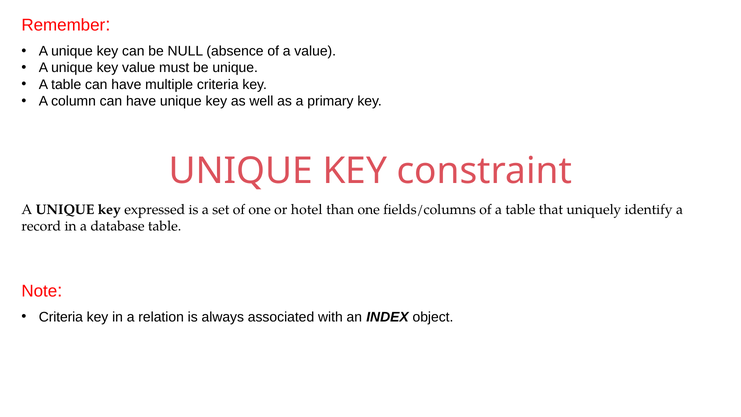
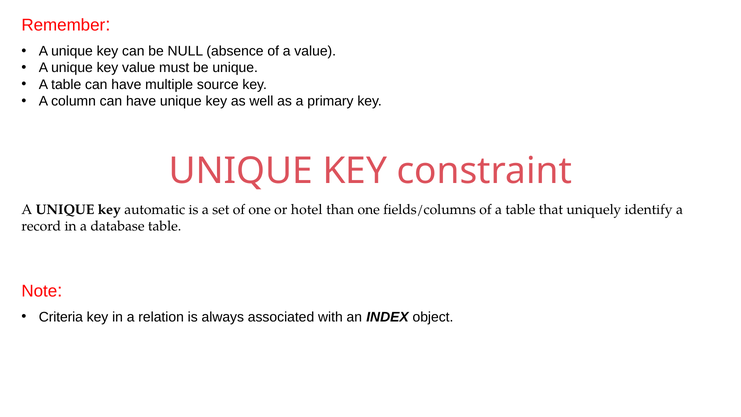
multiple criteria: criteria -> source (218, 85)
expressed: expressed -> automatic (155, 209)
